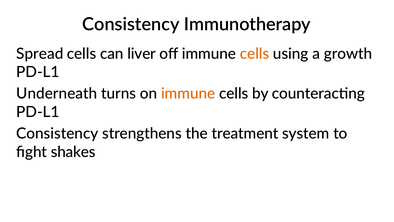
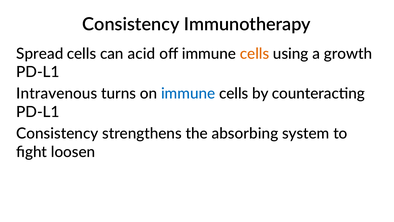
liver: liver -> acid (141, 54)
Underneath: Underneath -> Intravenous (57, 93)
immune colour: orange -> blue (188, 93)
treatment: treatment -> absorbing (245, 133)
shakes: shakes -> loosen (73, 152)
